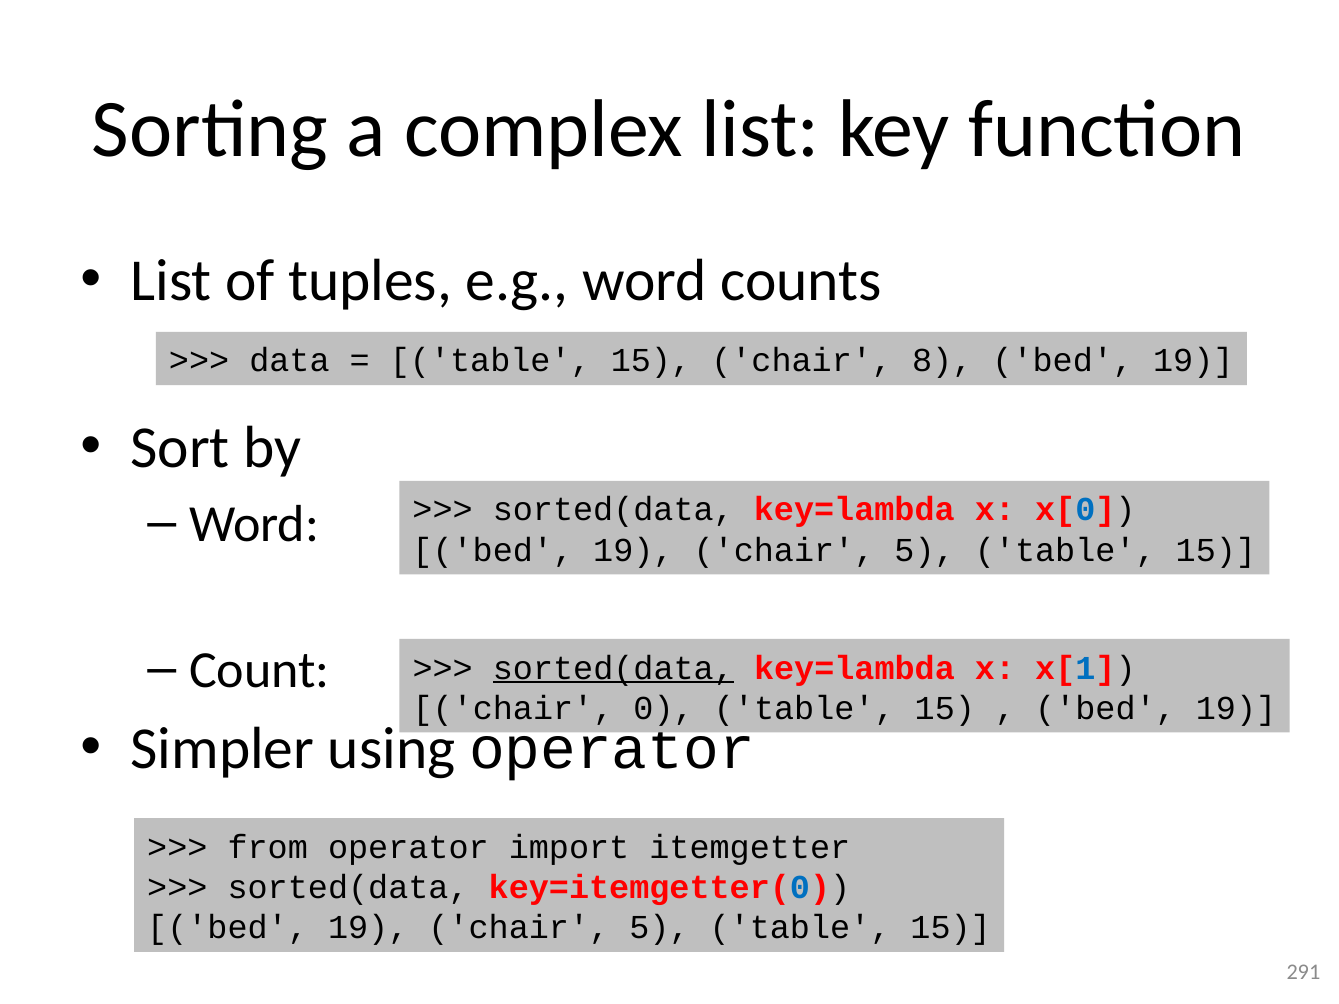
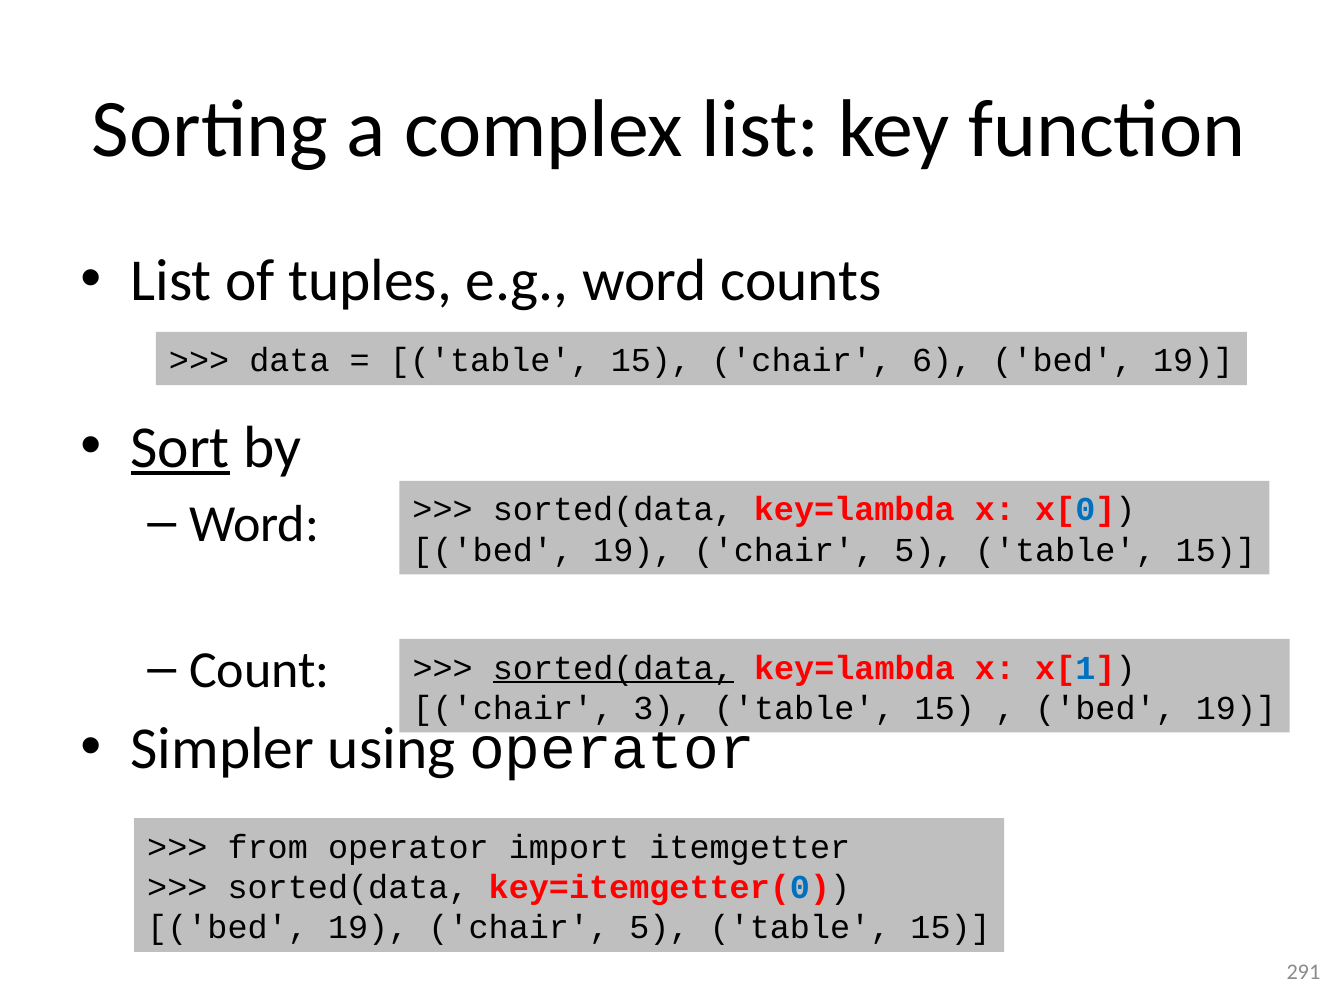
8: 8 -> 6 (942, 361)
Sort underline: none -> present (180, 448)
0: 0 -> 3 (664, 708)
